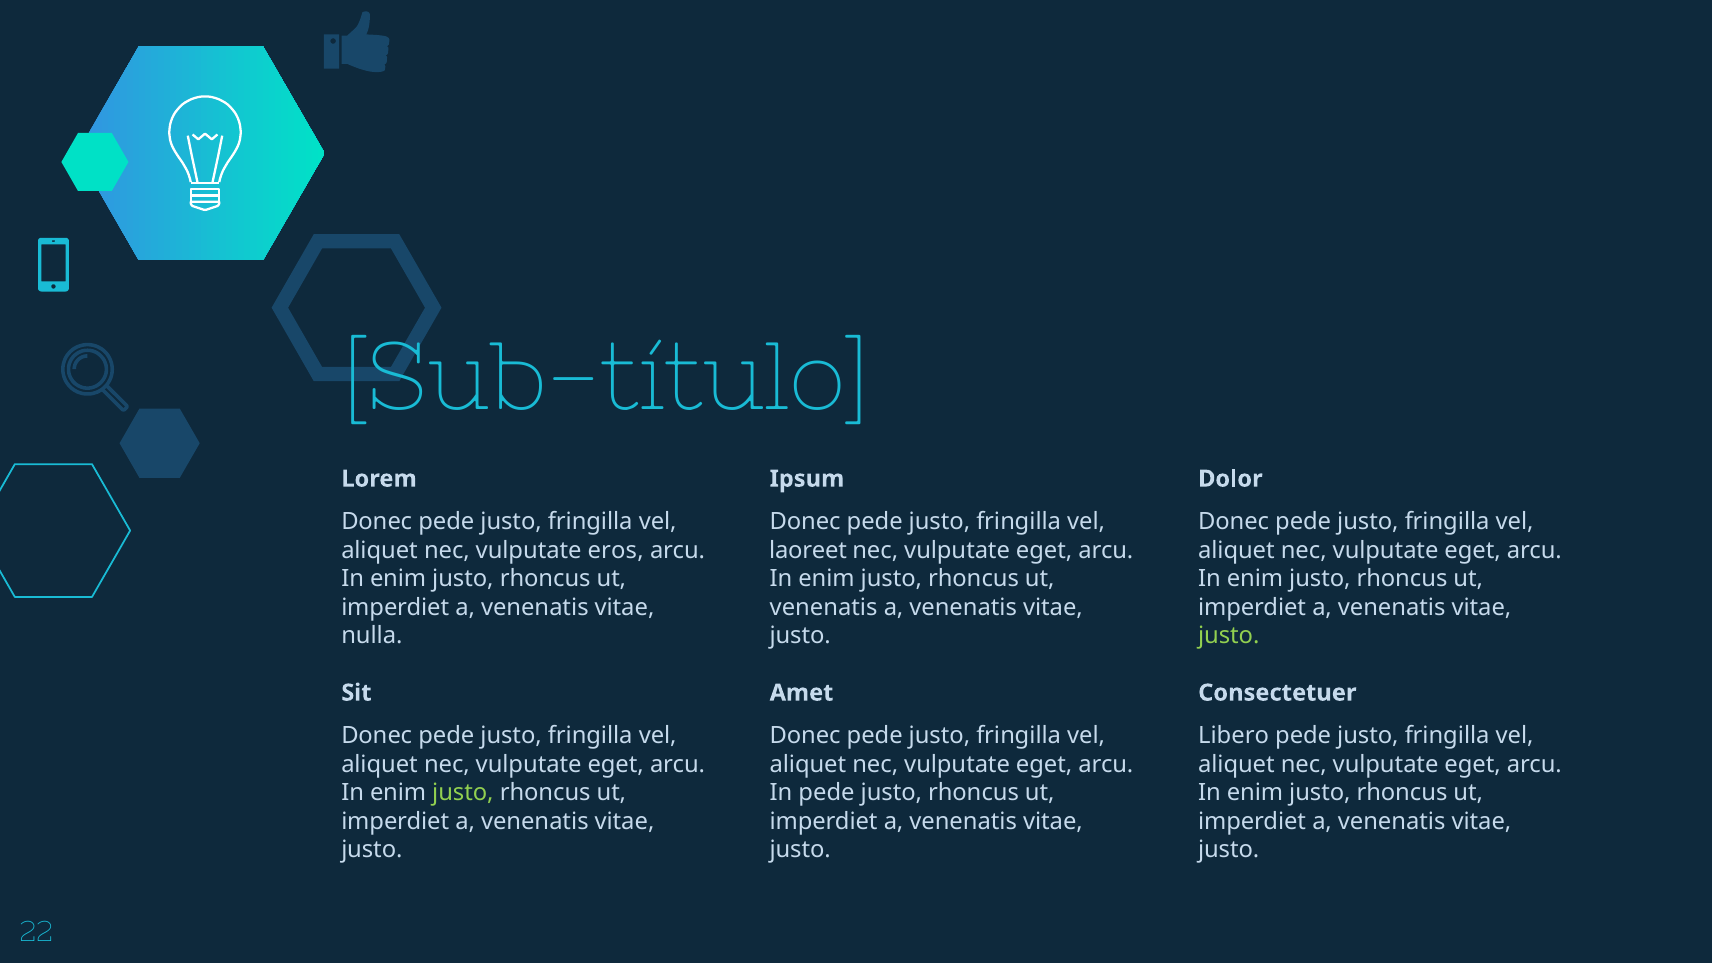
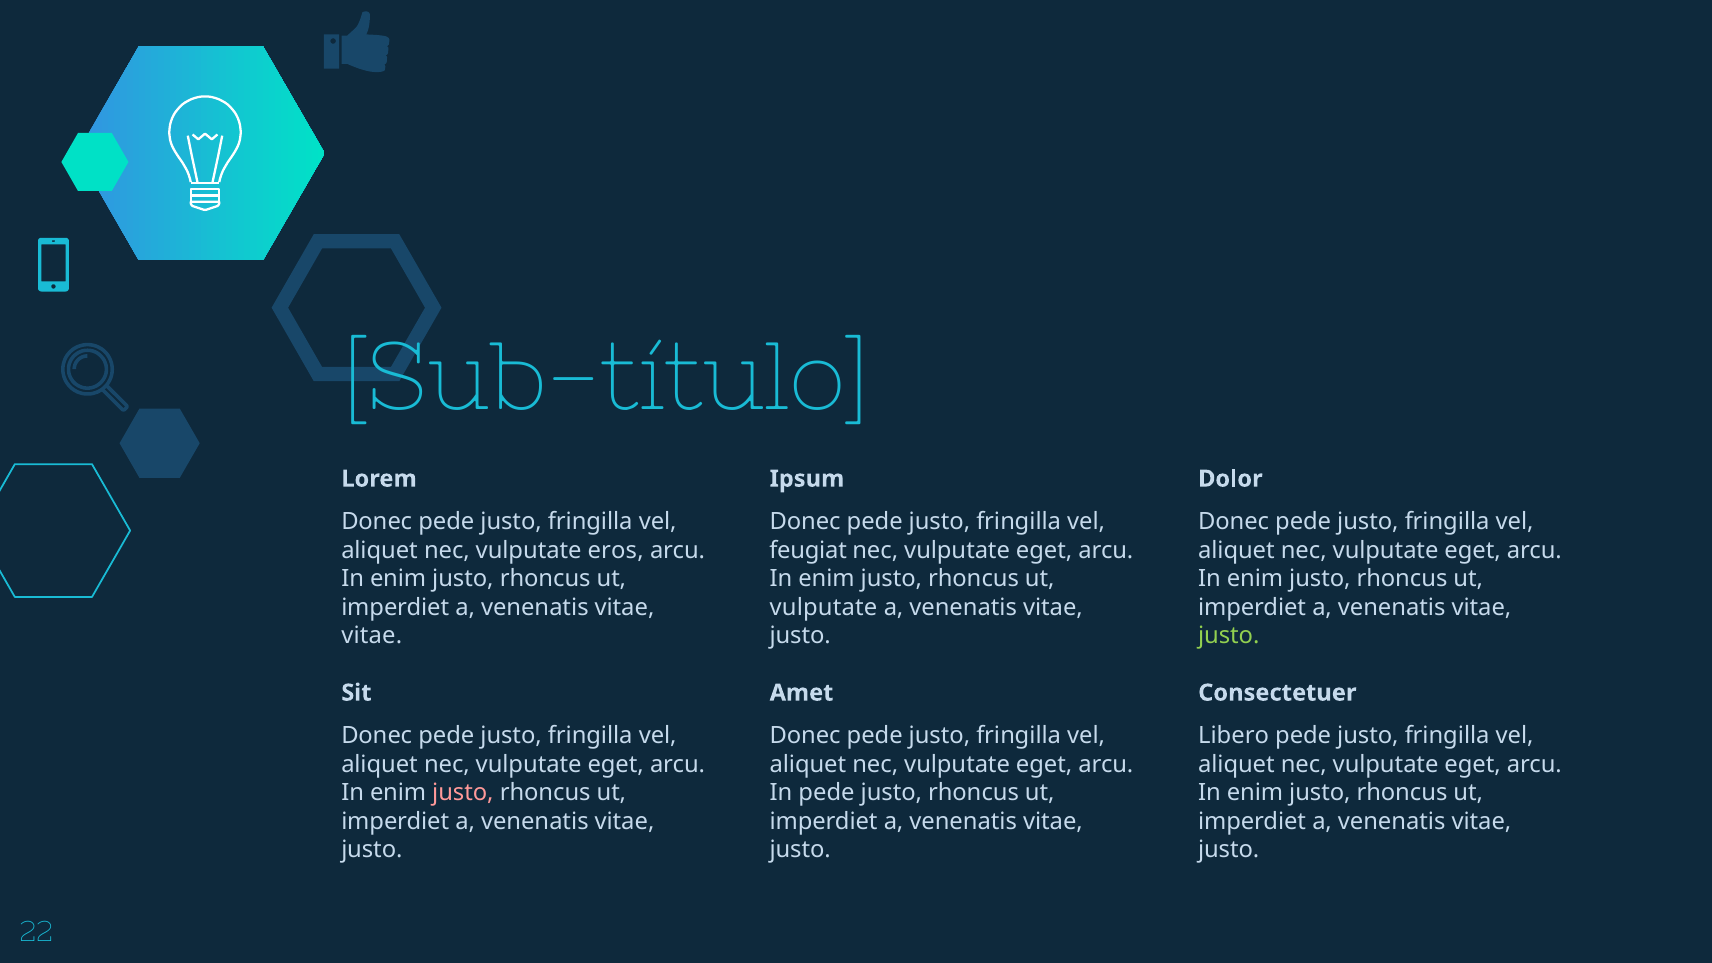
laoreet: laoreet -> feugiat (808, 550)
venenatis: venenatis -> vulputate (824, 607)
nulla: nulla -> vitae (372, 636)
justo colour: light green -> pink (463, 793)
